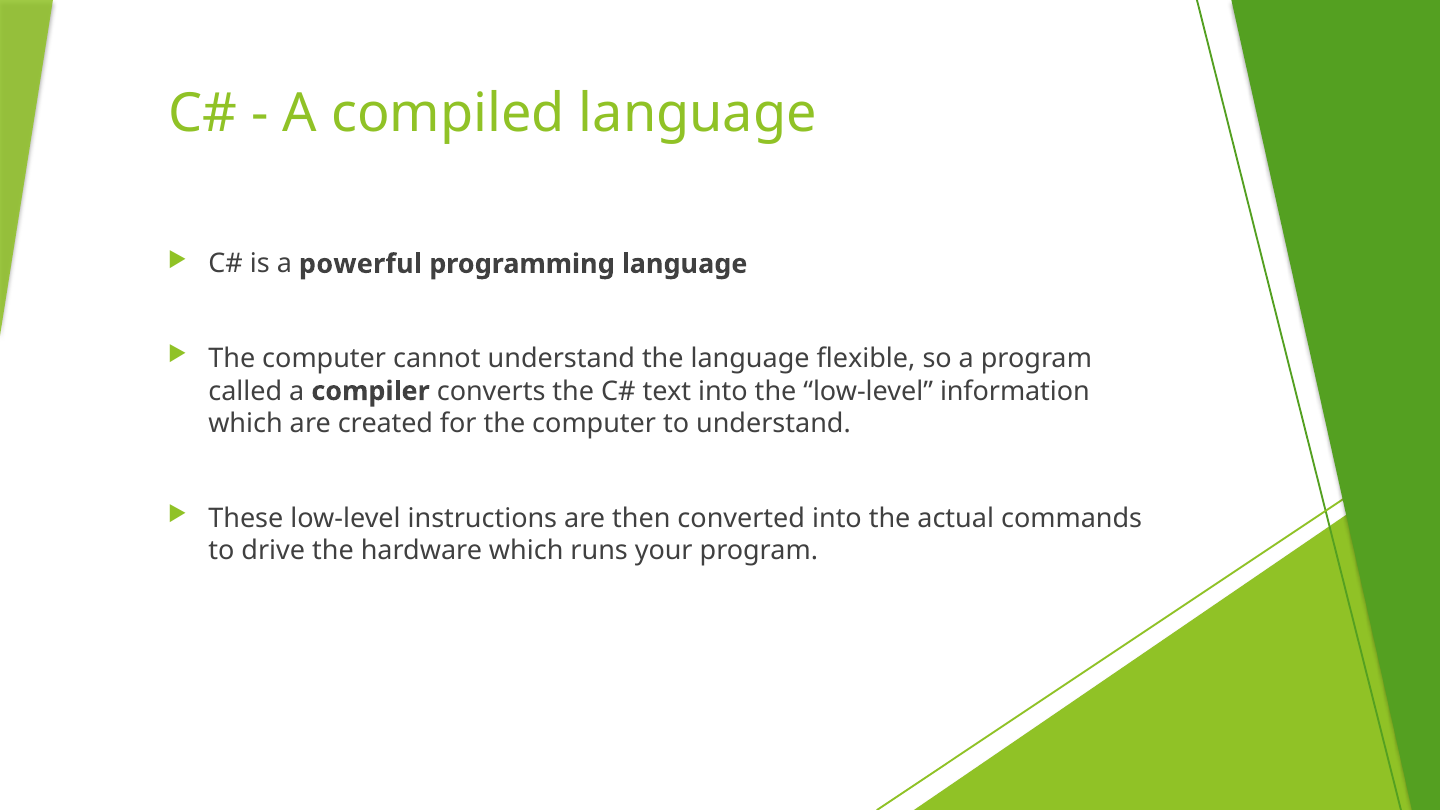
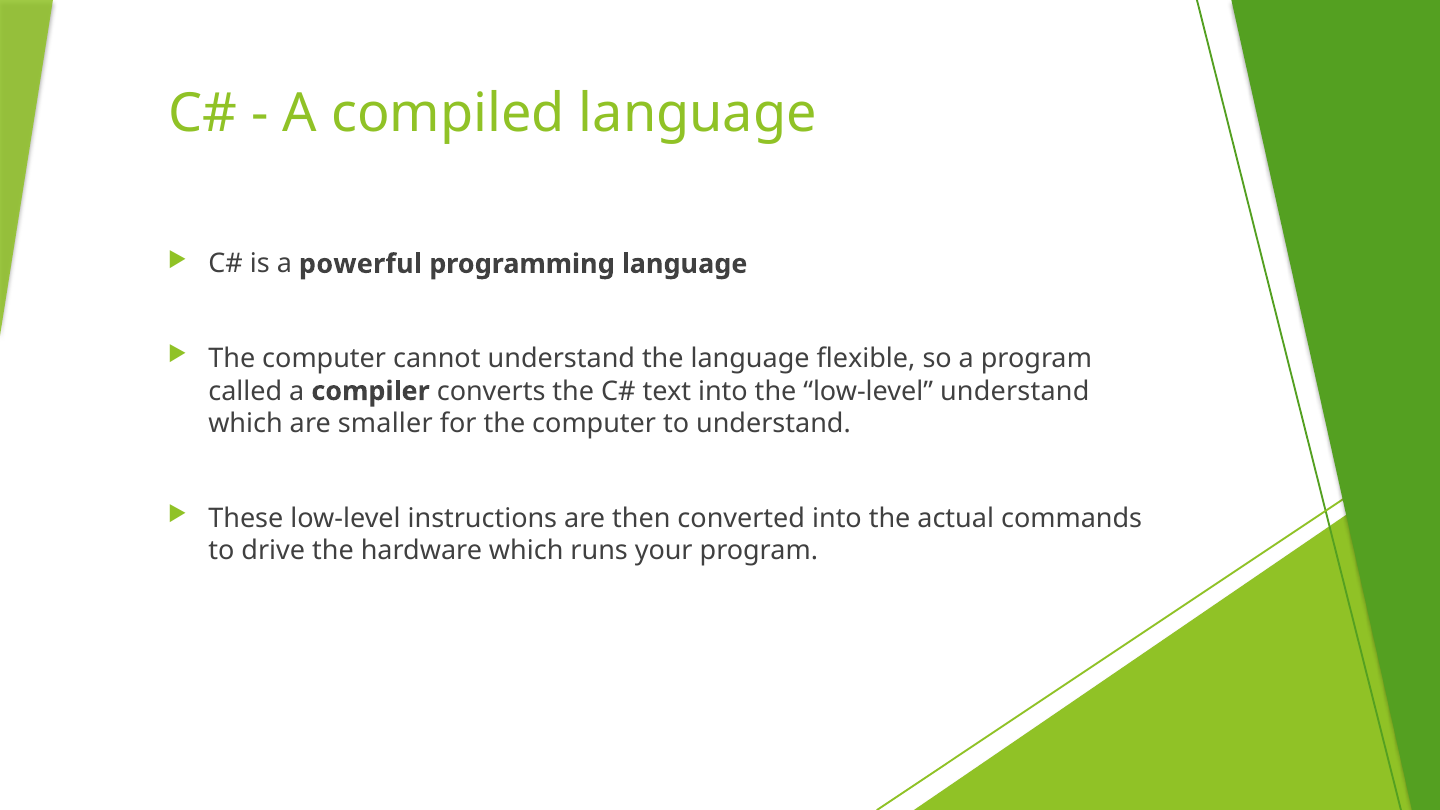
low-level information: information -> understand (1015, 391)
created: created -> smaller (385, 424)
